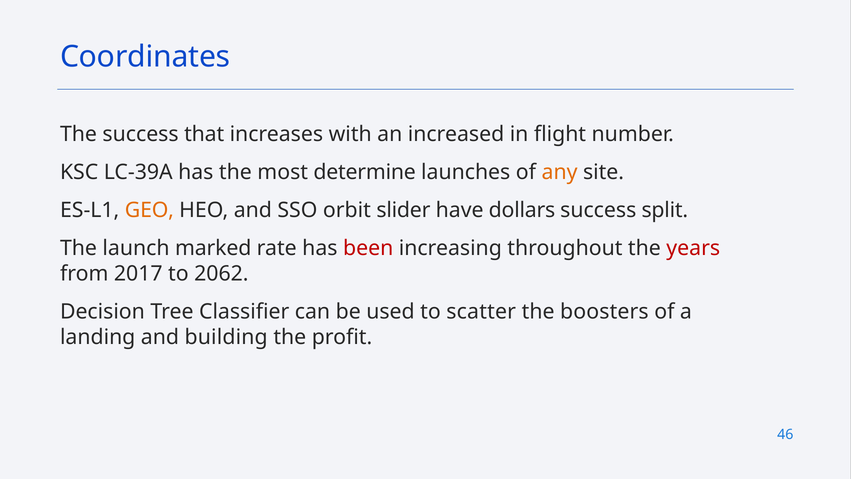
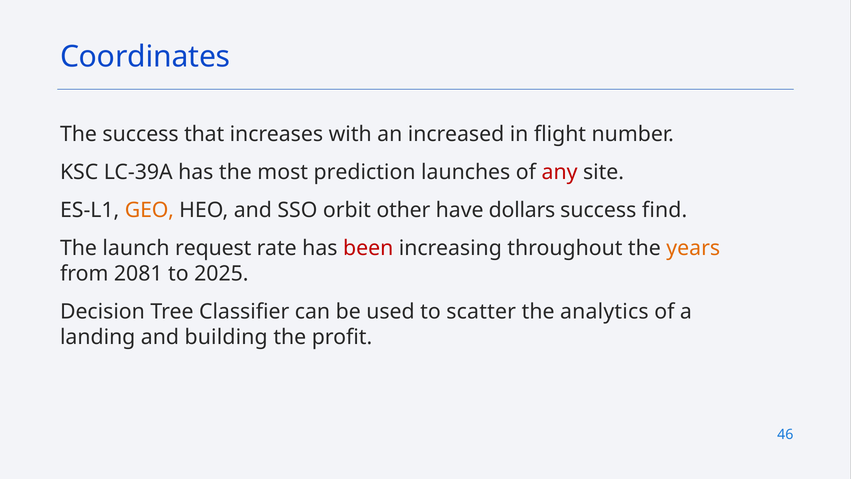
determine: determine -> prediction (365, 172)
any colour: orange -> red (560, 172)
slider: slider -> other (403, 210)
split: split -> find (665, 210)
marked: marked -> request (213, 248)
years colour: red -> orange (693, 248)
2017: 2017 -> 2081 (138, 274)
2062: 2062 -> 2025 (221, 274)
boosters: boosters -> analytics (604, 312)
